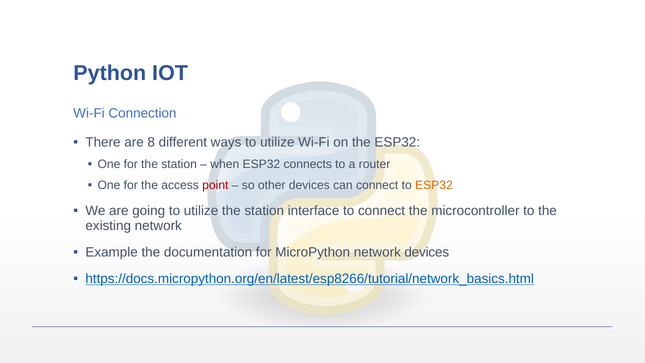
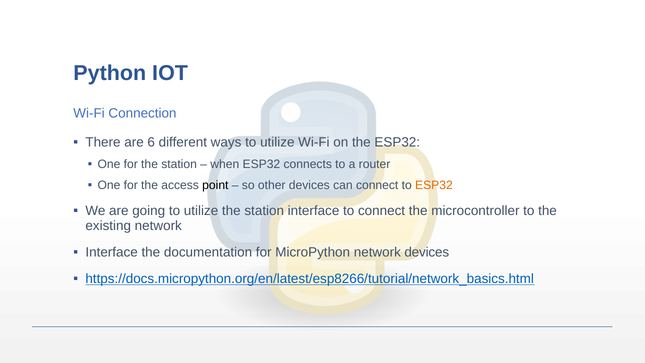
8: 8 -> 6 (151, 142)
point colour: red -> black (215, 185)
Example: Example -> Interface (112, 252)
